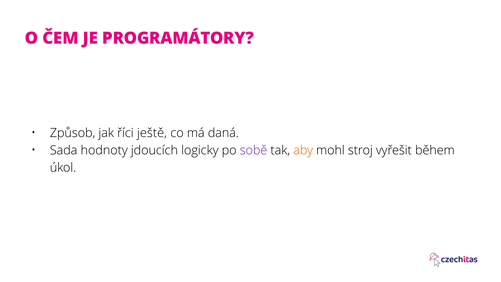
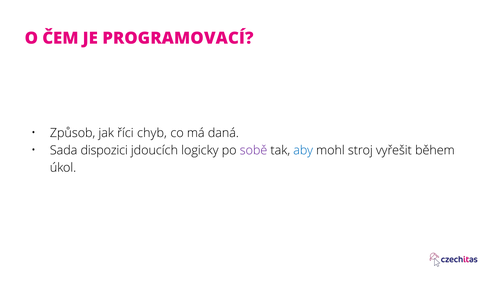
PROGRAMÁTORY: PROGRAMÁTORY -> PROGRAMOVACÍ (178, 38)
ještě: ještě -> chyb (152, 133)
hodnoty: hodnoty -> dispozici (104, 150)
aby colour: orange -> blue (303, 150)
